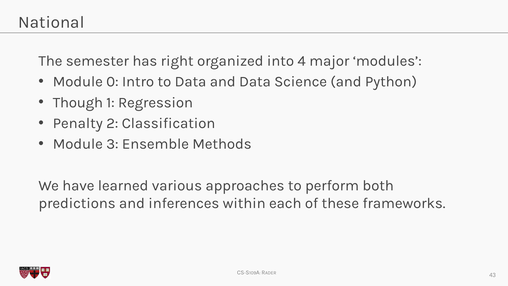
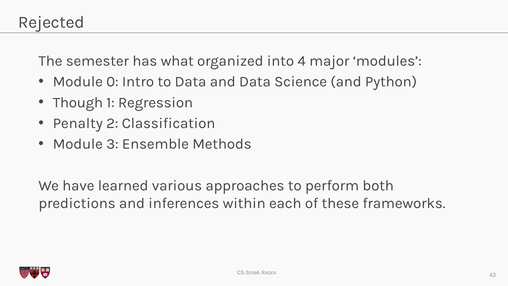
National: National -> Rejected (51, 22)
right: right -> what (177, 61)
